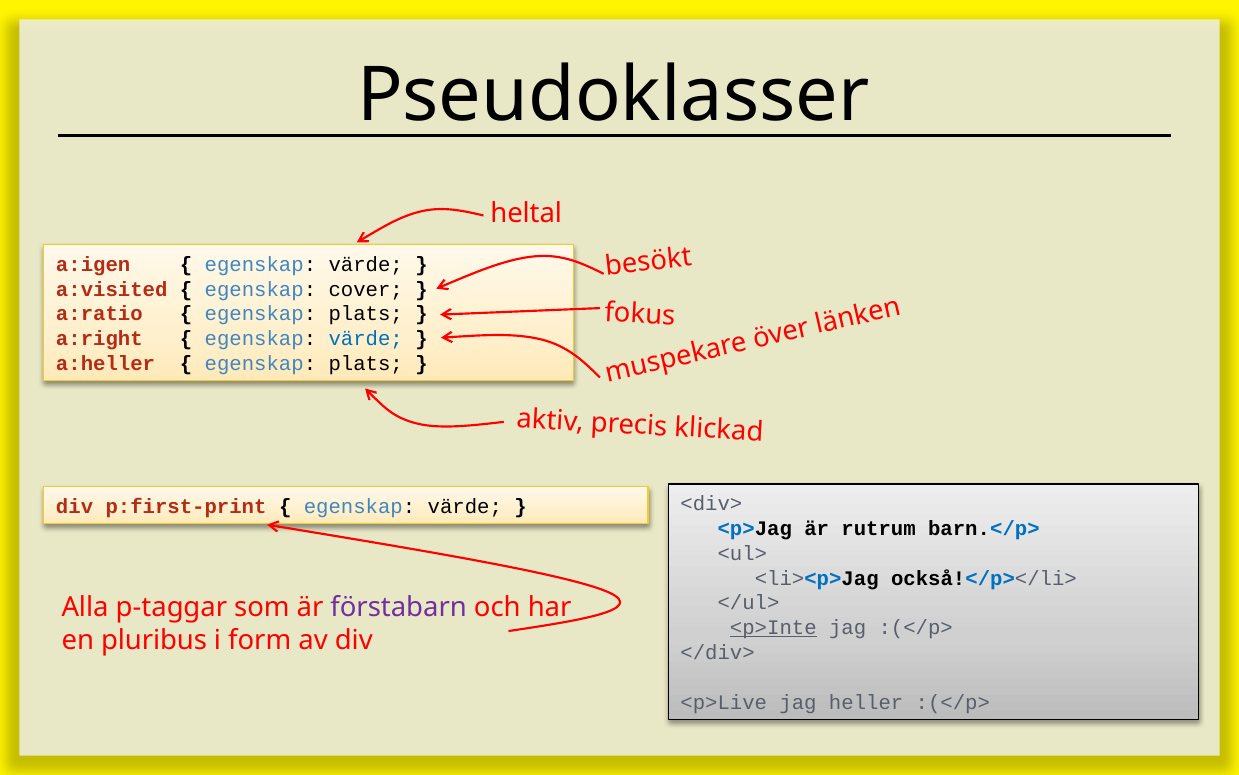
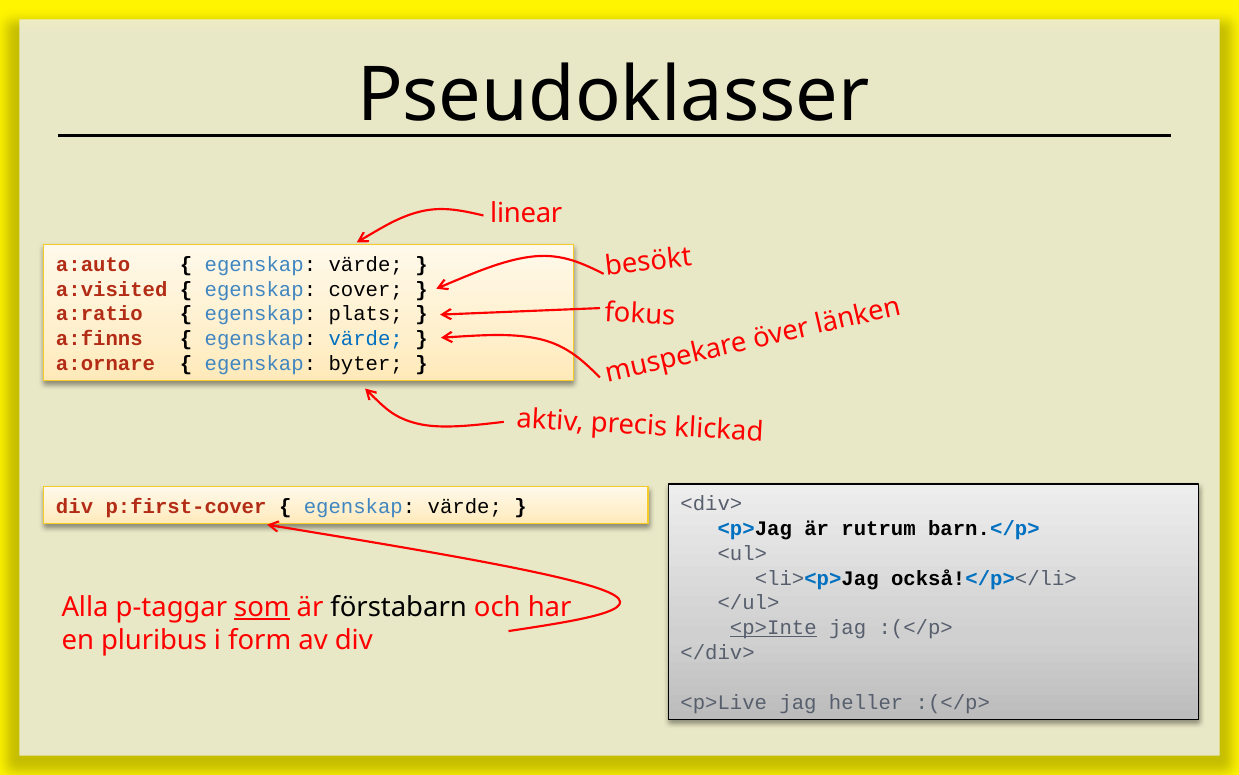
heltal: heltal -> linear (526, 213)
a:igen: a:igen -> a:auto (93, 264)
a:right: a:right -> a:finns (99, 339)
a:heller: a:heller -> a:ornare (106, 363)
plats: plats -> byter (366, 363)
p:first-print: p:first-print -> p:first-cover (186, 506)
som underline: none -> present (262, 607)
förstabarn colour: purple -> black (399, 607)
